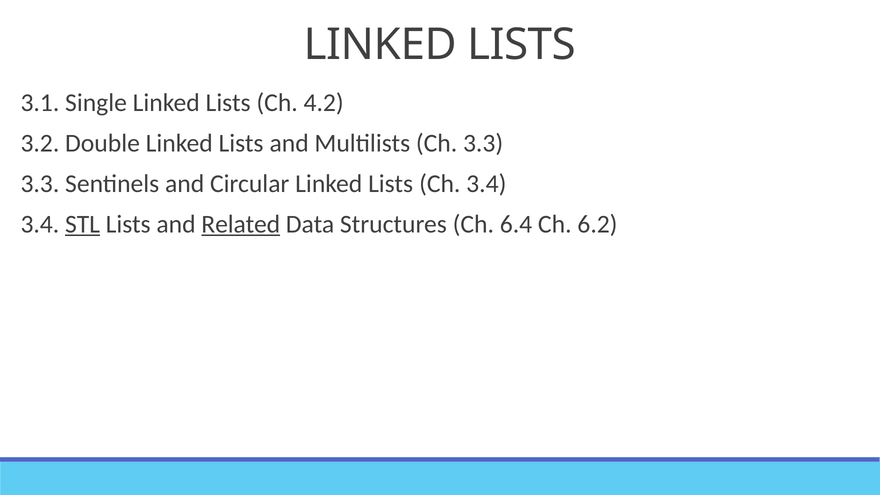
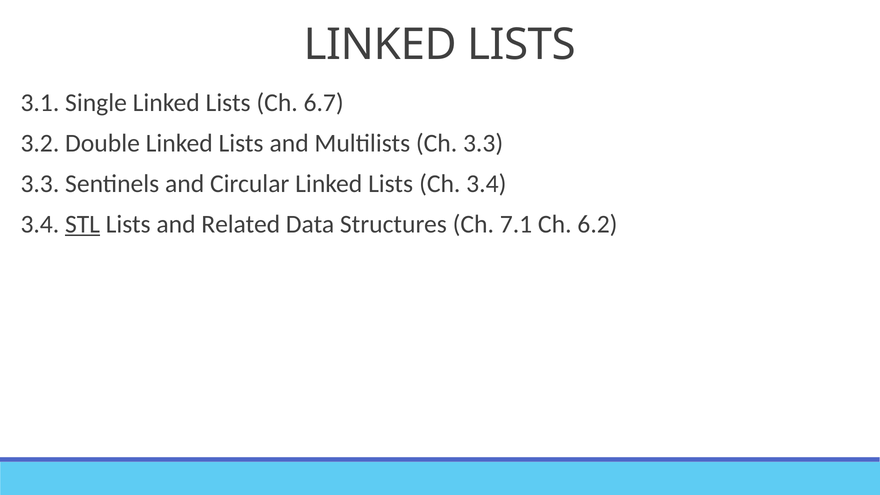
4.2: 4.2 -> 6.7 (324, 103)
Related underline: present -> none (241, 224)
6.4: 6.4 -> 7.1 (516, 224)
